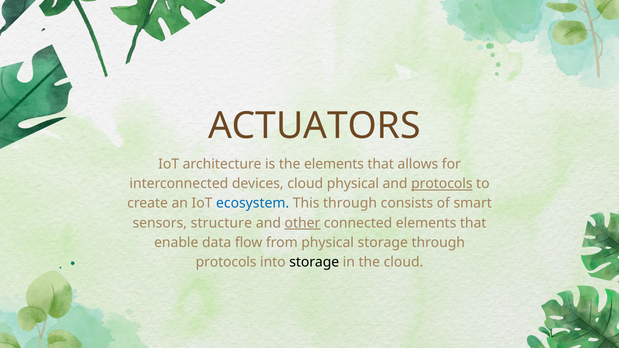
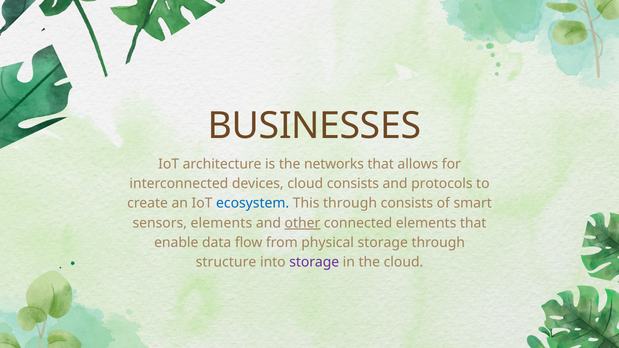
ACTUATORS: ACTUATORS -> BUSINESSES (315, 126)
the elements: elements -> networks (334, 164)
cloud physical: physical -> consists (353, 184)
protocols underline: present -> none (442, 184)
sensors structure: structure -> elements (221, 223)
protocols: protocols -> structure (226, 262)
storage colour: black -> purple (314, 262)
